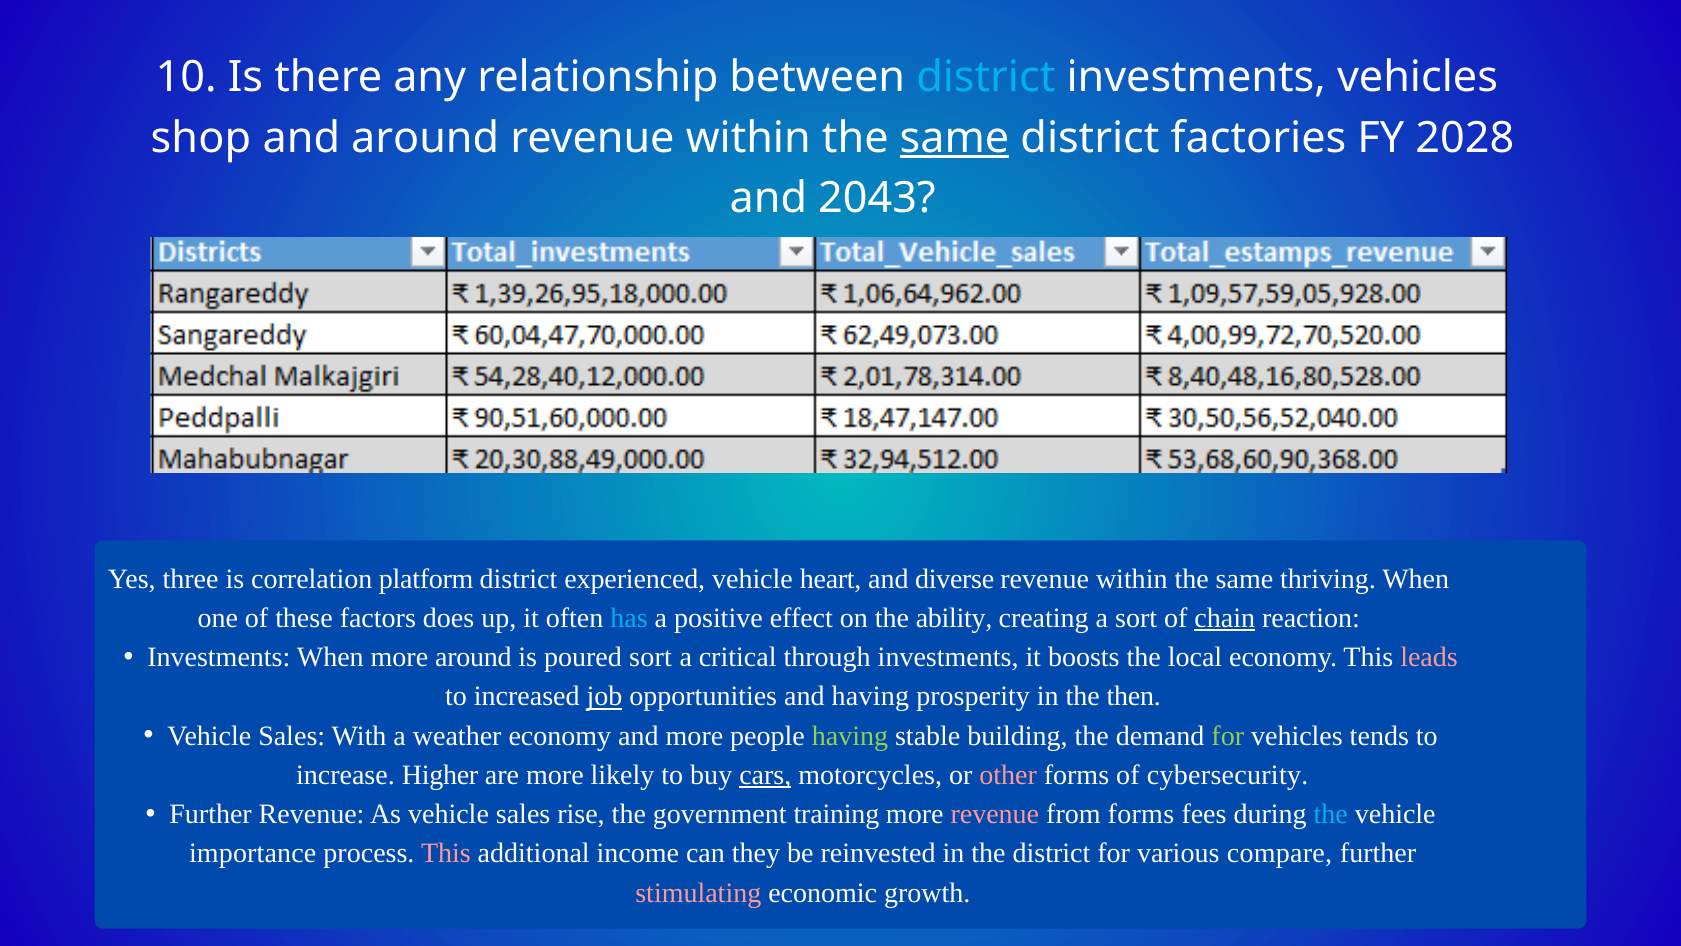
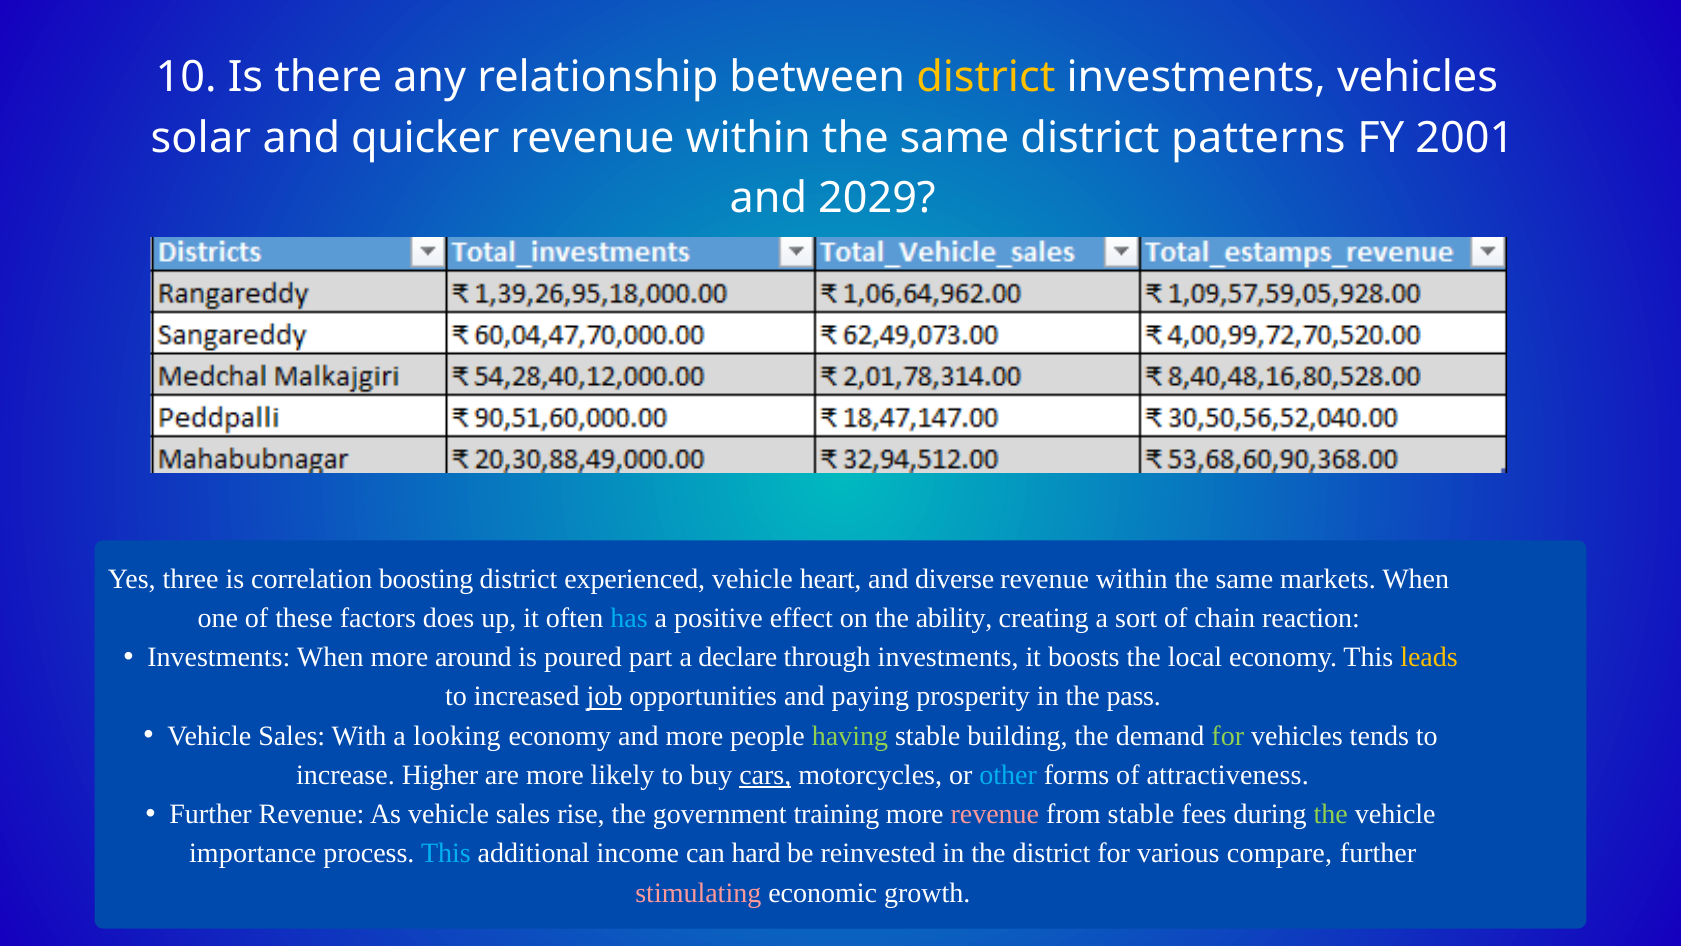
district colour: light blue -> yellow (986, 77)
shop: shop -> solar (201, 138)
and around: around -> quicker (425, 138)
same underline: present -> none (955, 138)
factories: factories -> patterns (1258, 138)
2028: 2028 -> 2001 (1465, 138)
2043: 2043 -> 2029 (877, 198)
platform: platform -> boosting (426, 579)
thriving: thriving -> markets (1328, 579)
chain underline: present -> none (1225, 618)
poured sort: sort -> part (651, 657)
critical: critical -> declare (738, 657)
leads colour: pink -> yellow (1429, 657)
and having: having -> paying (870, 696)
then: then -> pass (1134, 696)
weather: weather -> looking (457, 736)
other colour: pink -> light blue (1008, 775)
cybersecurity: cybersecurity -> attractiveness (1228, 775)
from forms: forms -> stable (1141, 814)
the colour: light blue -> light green (1331, 814)
This colour: pink -> light blue (446, 853)
they: they -> hard (756, 853)
